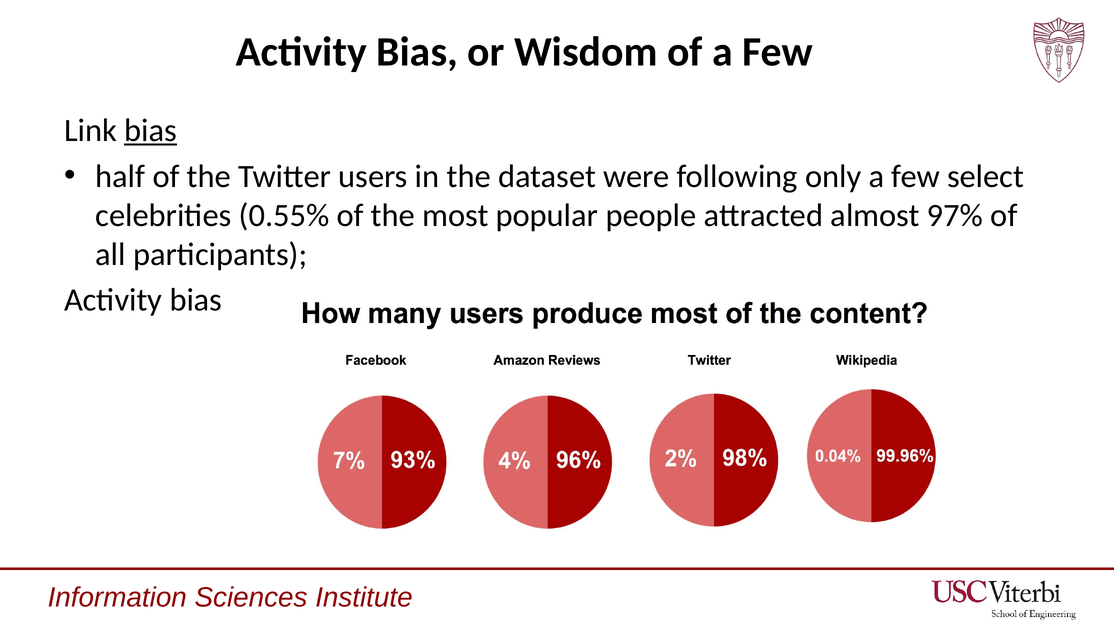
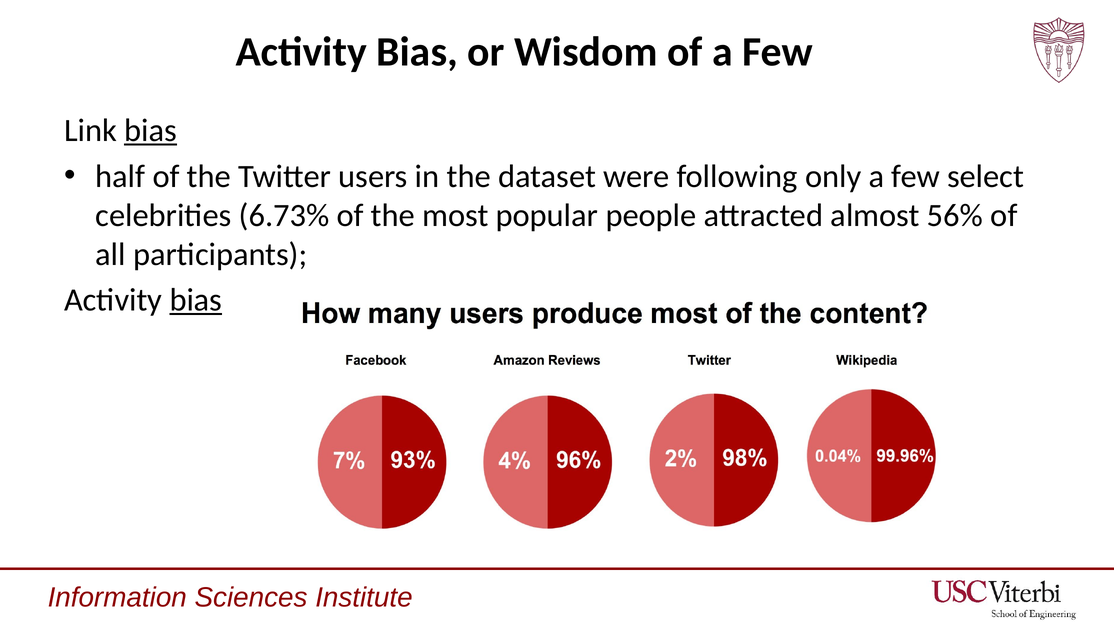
0.55%: 0.55% -> 6.73% (284, 215)
97%: 97% -> 56% (955, 215)
bias underline: none -> present (196, 300)
